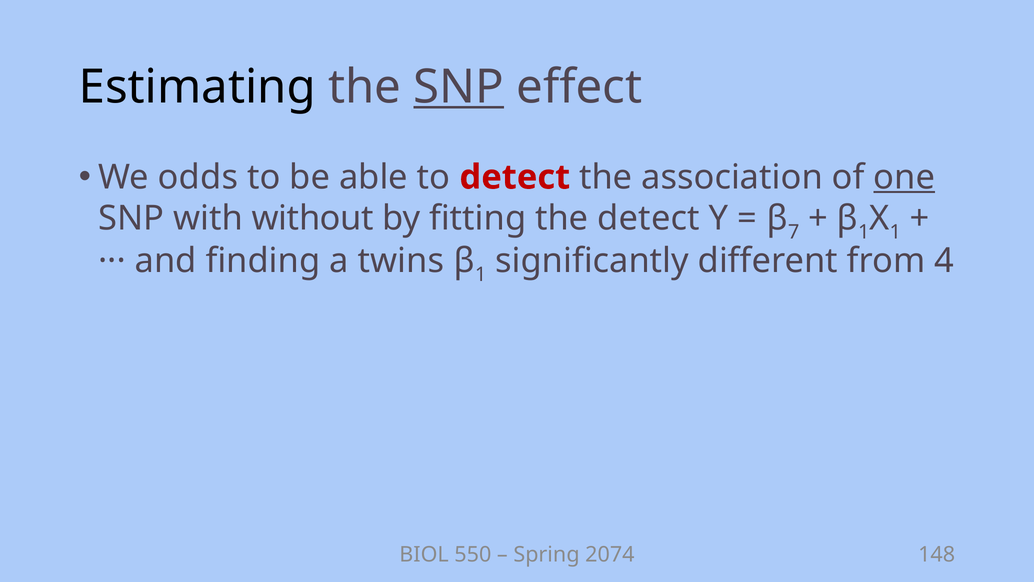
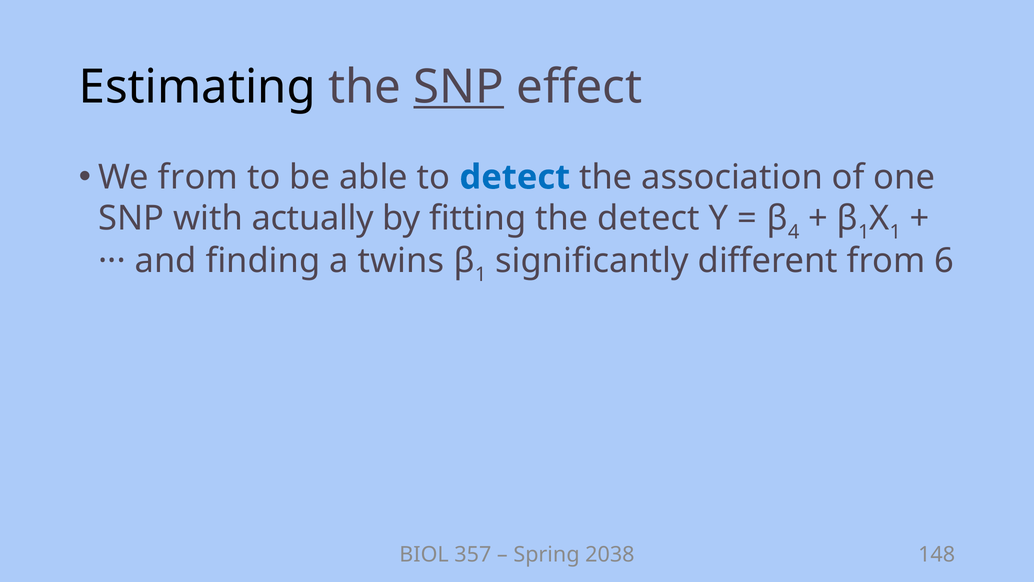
We odds: odds -> from (198, 177)
detect colour: red -> blue (515, 177)
one underline: present -> none (904, 177)
without: without -> actually (313, 218)
7: 7 -> 4 (794, 232)
4: 4 -> 6 (944, 261)
550: 550 -> 357 (473, 554)
2074: 2074 -> 2038 (610, 554)
